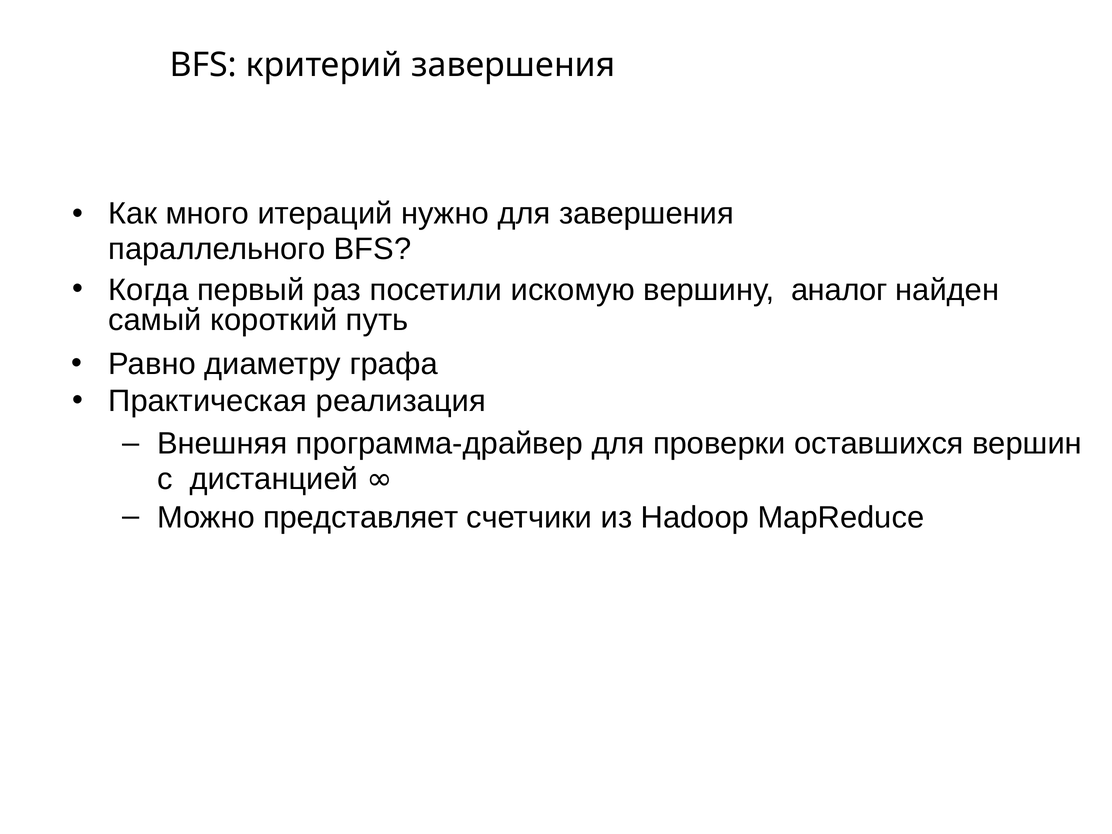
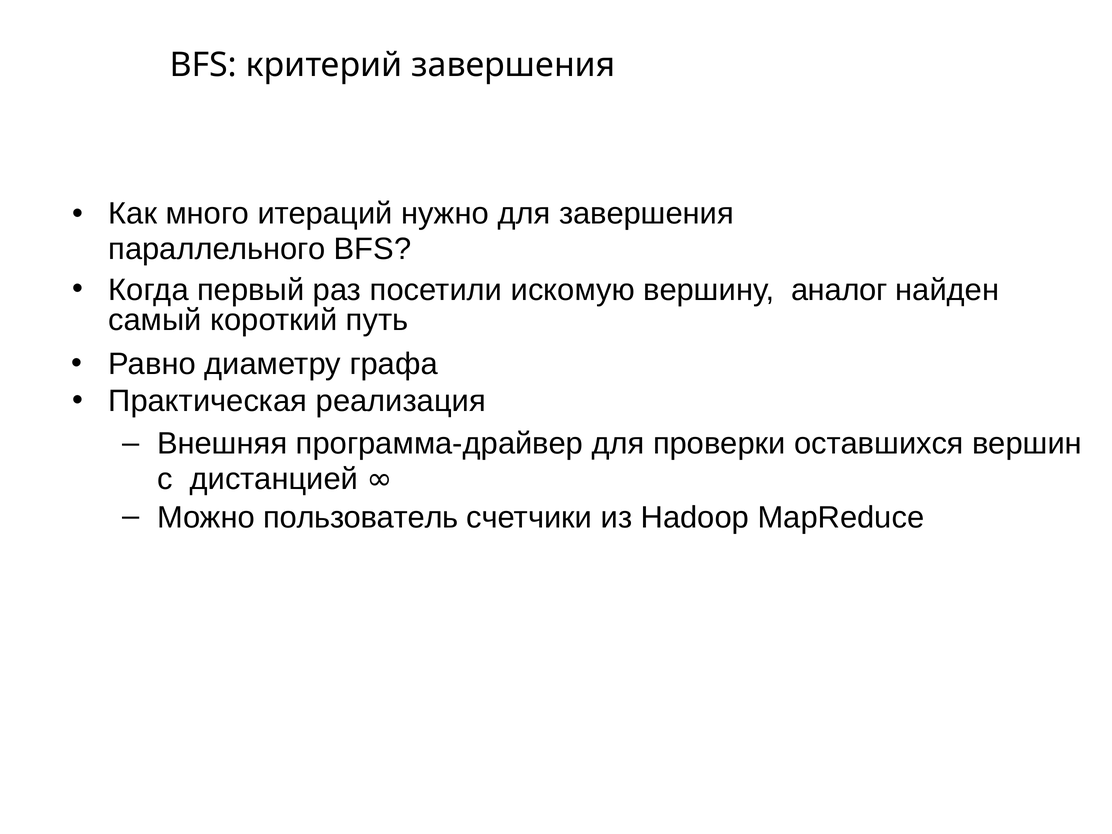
представляет: представляет -> пользователь (361, 517)
